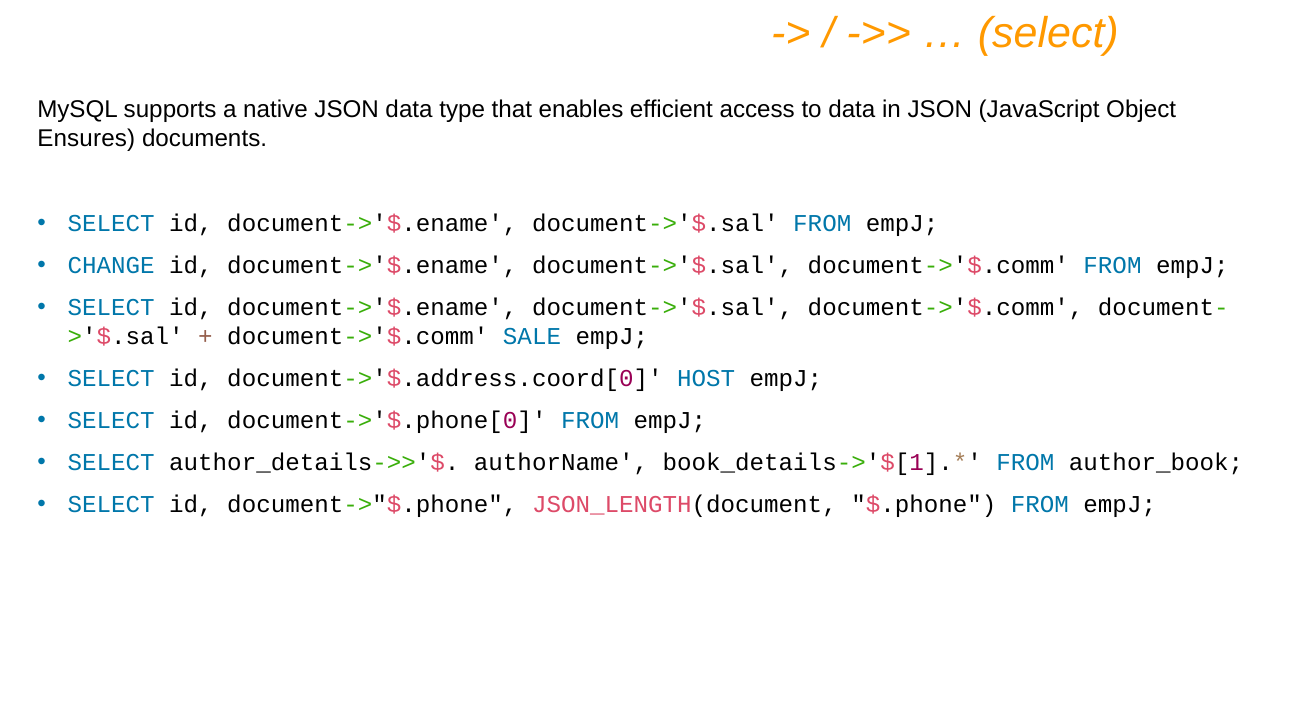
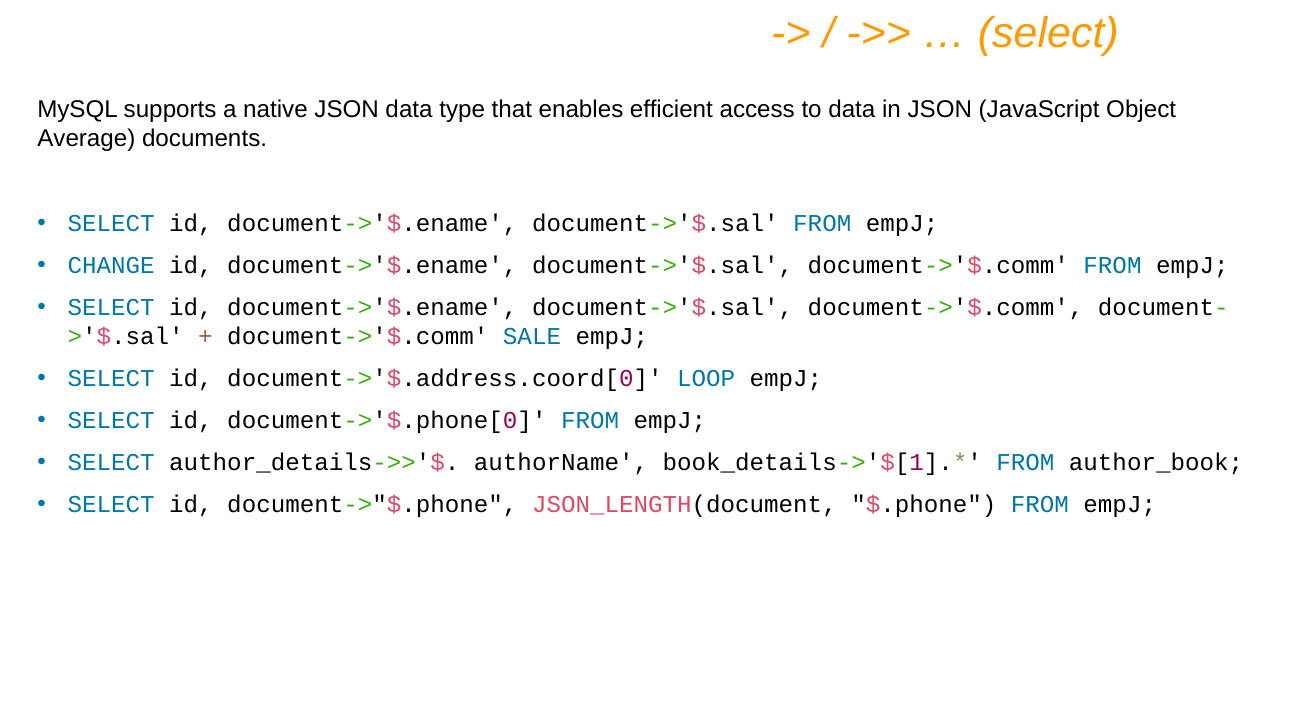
Ensures: Ensures -> Average (86, 139)
HOST: HOST -> LOOP (706, 378)
